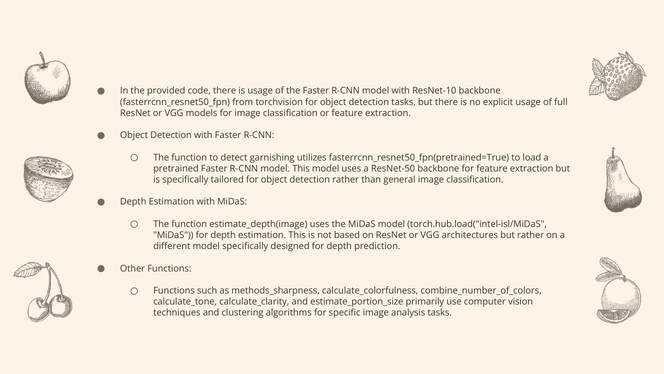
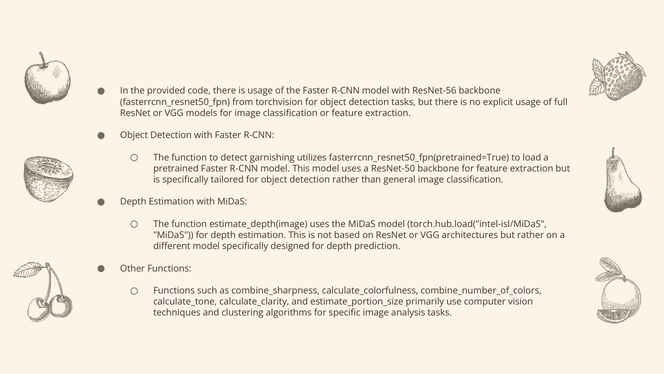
ResNet-10: ResNet-10 -> ResNet-56 (434, 91)
methods_sharpness: methods_sharpness -> combine_sharpness (276, 290)
